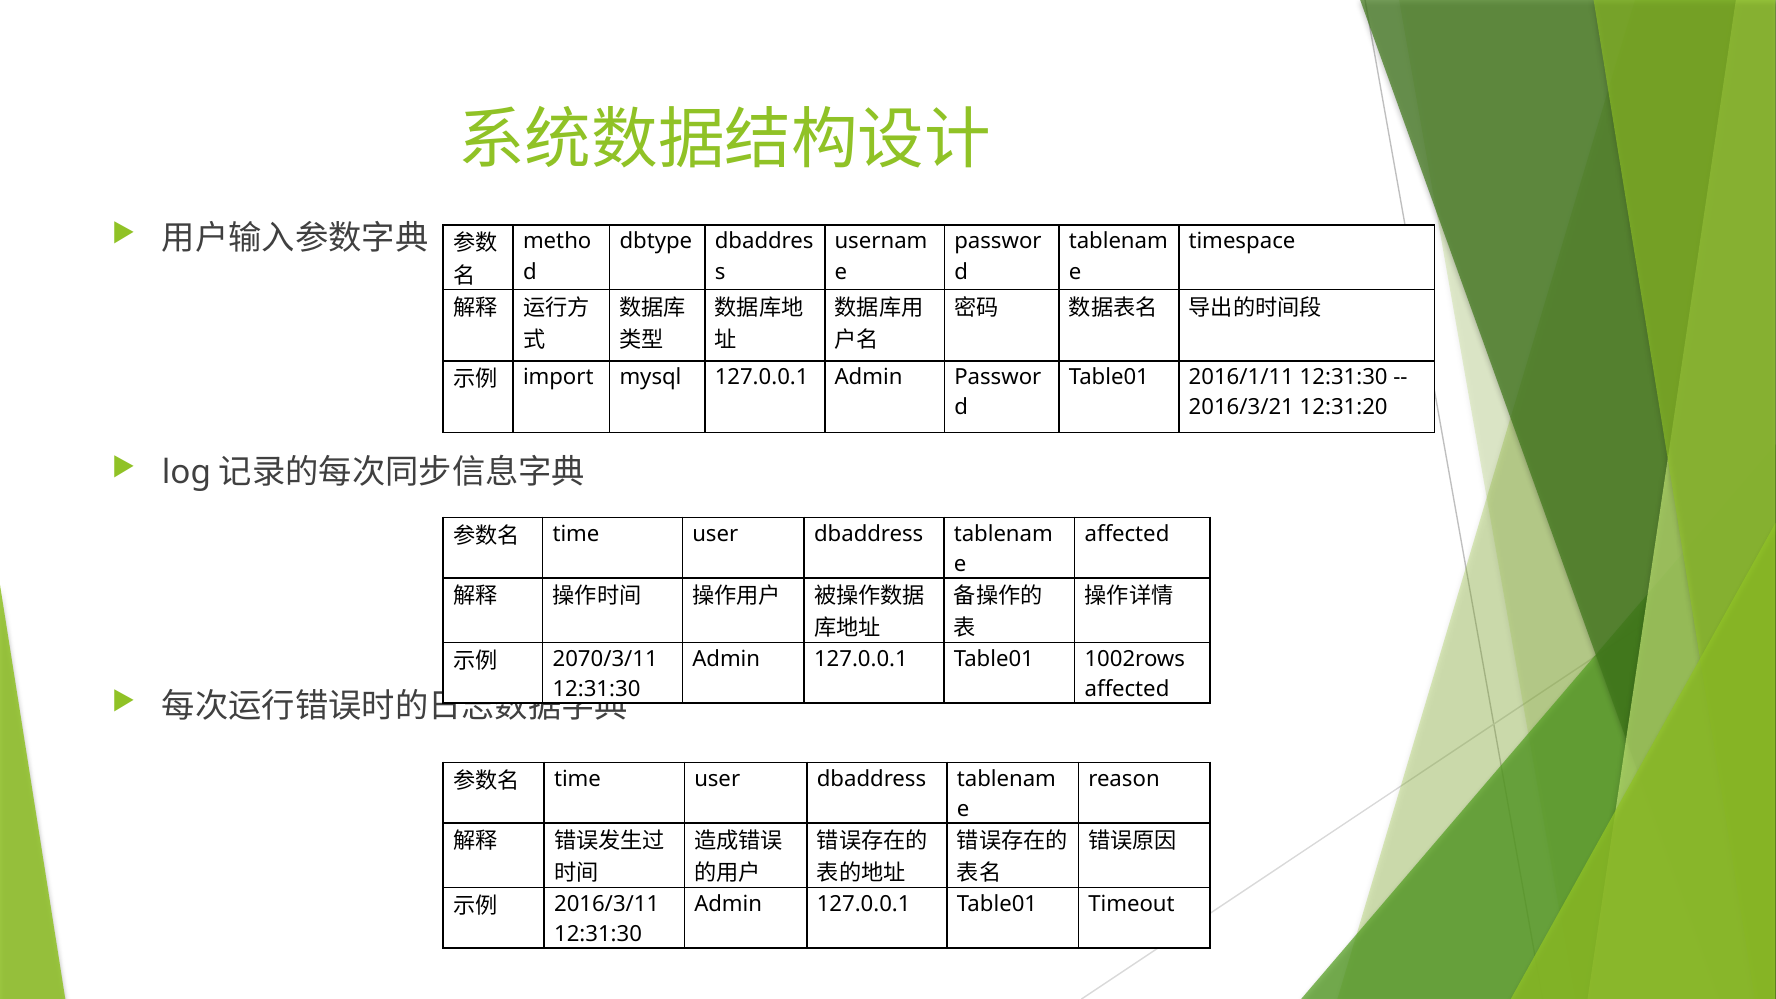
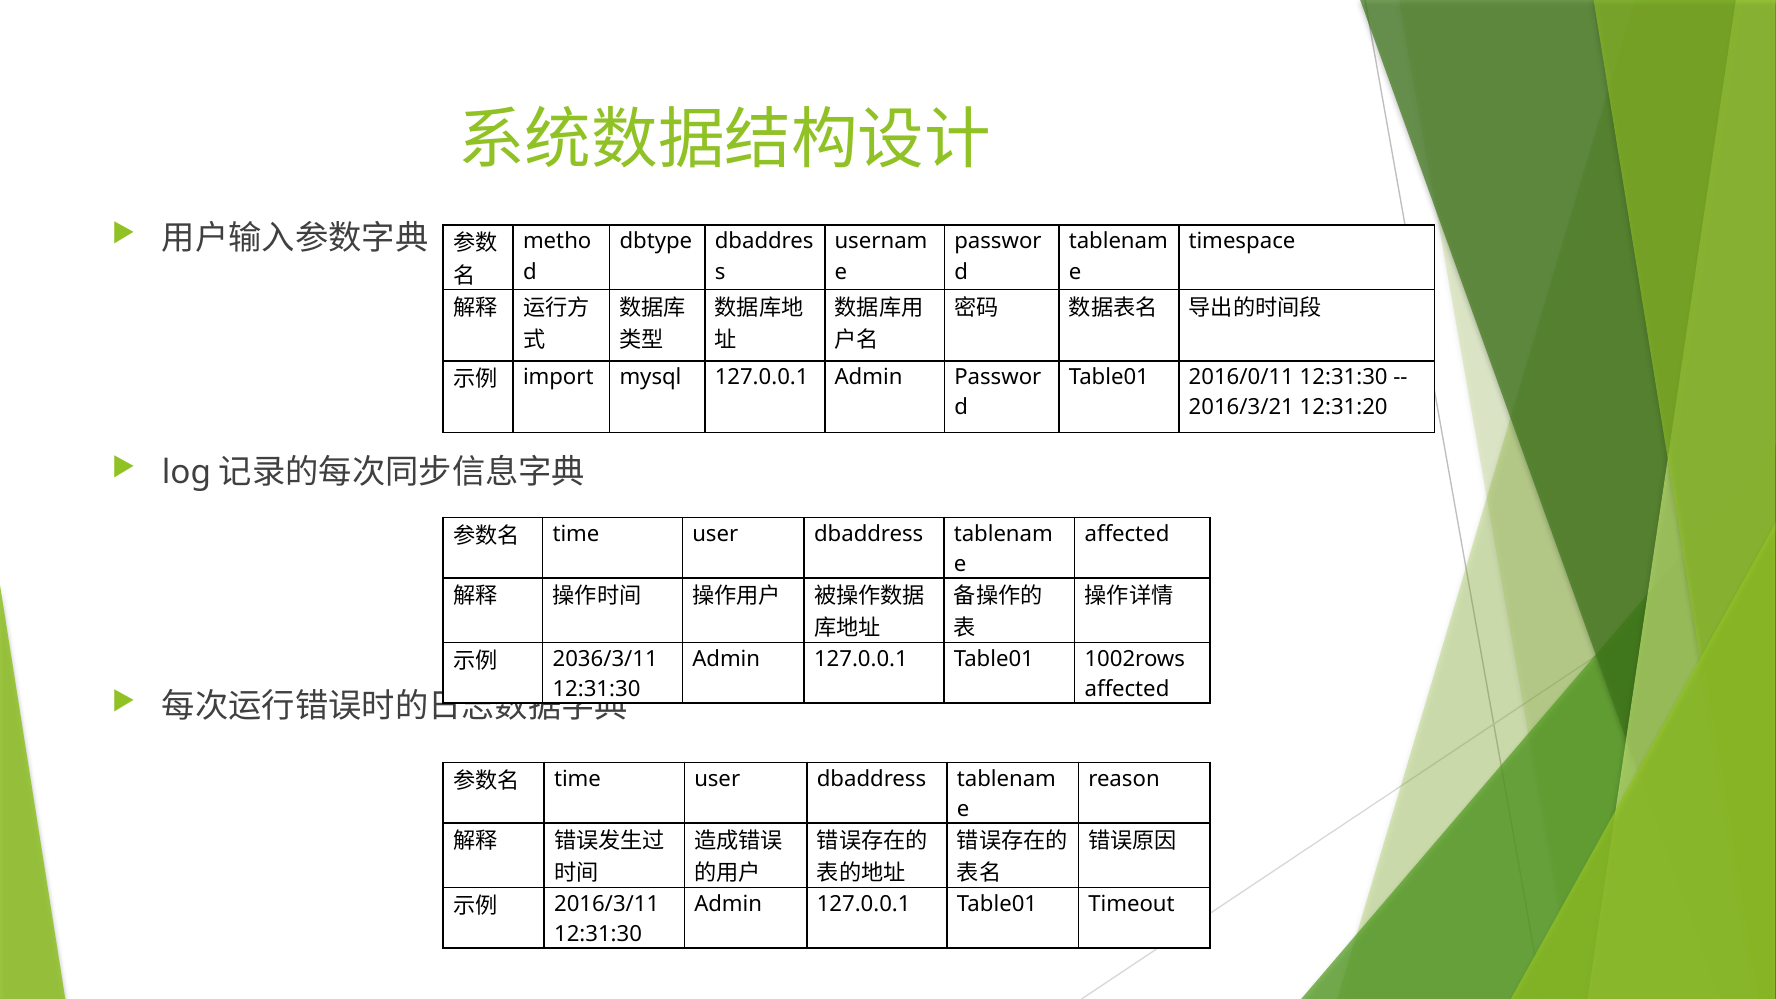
2016/1/11: 2016/1/11 -> 2016/0/11 (1241, 377)
2070/3/11: 2070/3/11 -> 2036/3/11 (605, 659)
